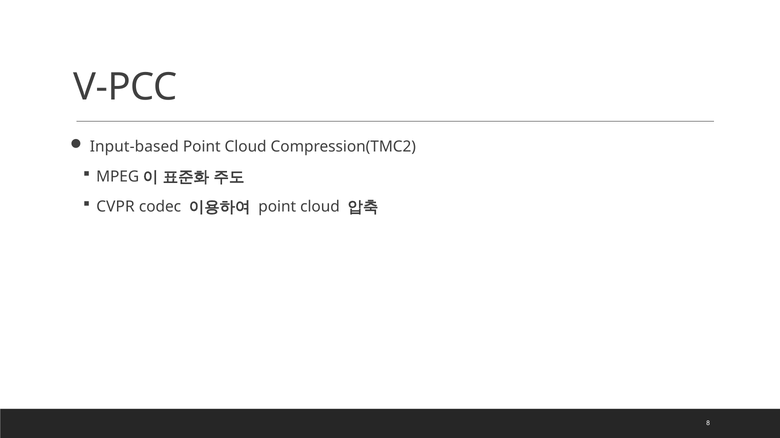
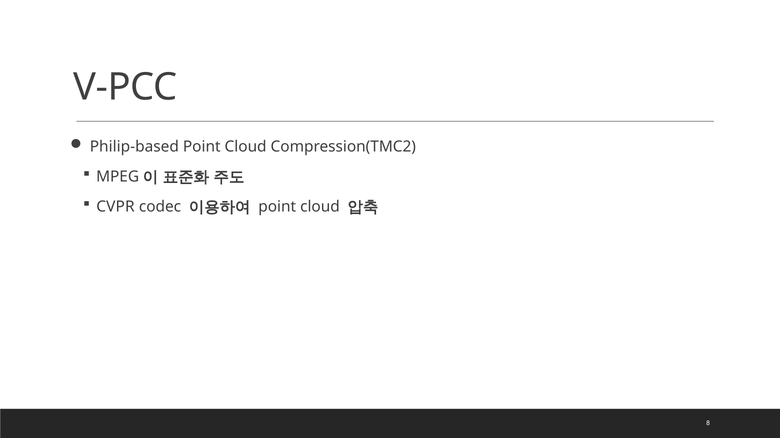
Input-based: Input-based -> Philip-based (134, 147)
